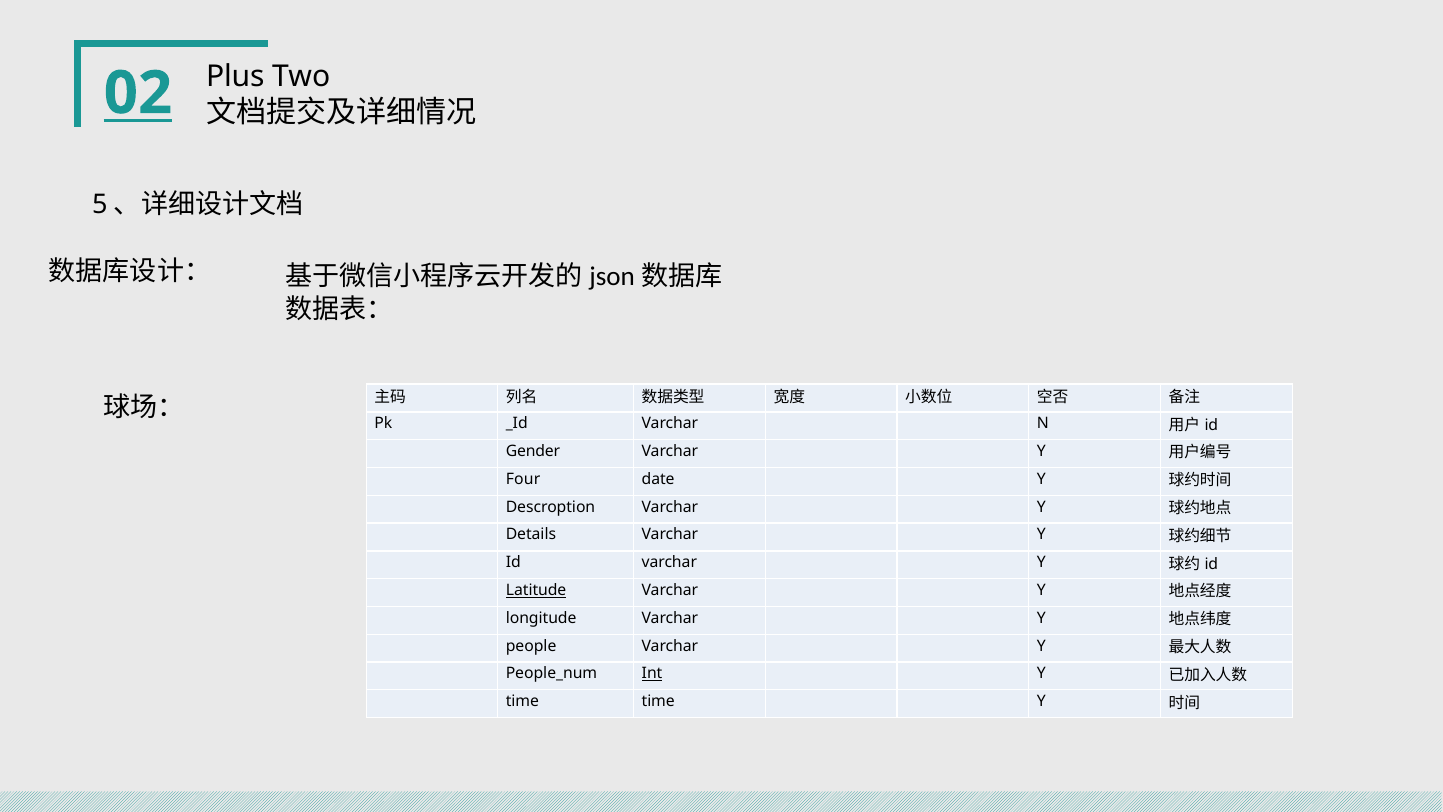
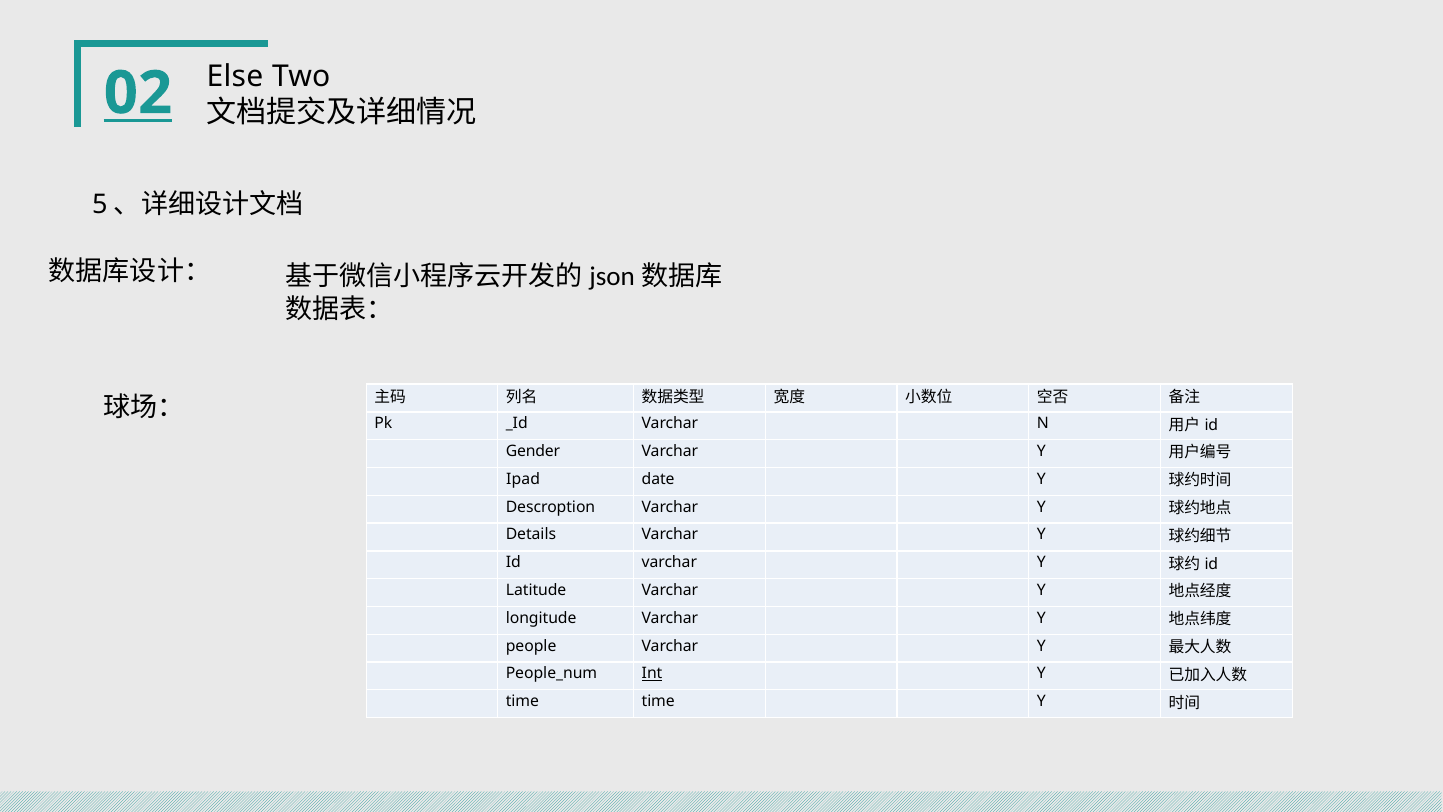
Plus: Plus -> Else (235, 77)
Four: Four -> Ipad (523, 479)
Latitude underline: present -> none (536, 590)
